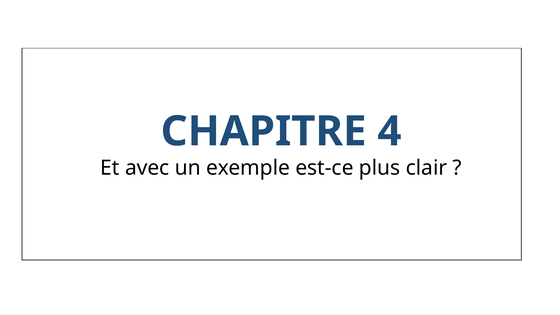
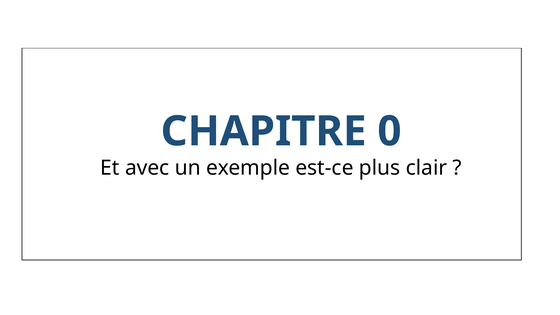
4: 4 -> 0 (389, 131)
